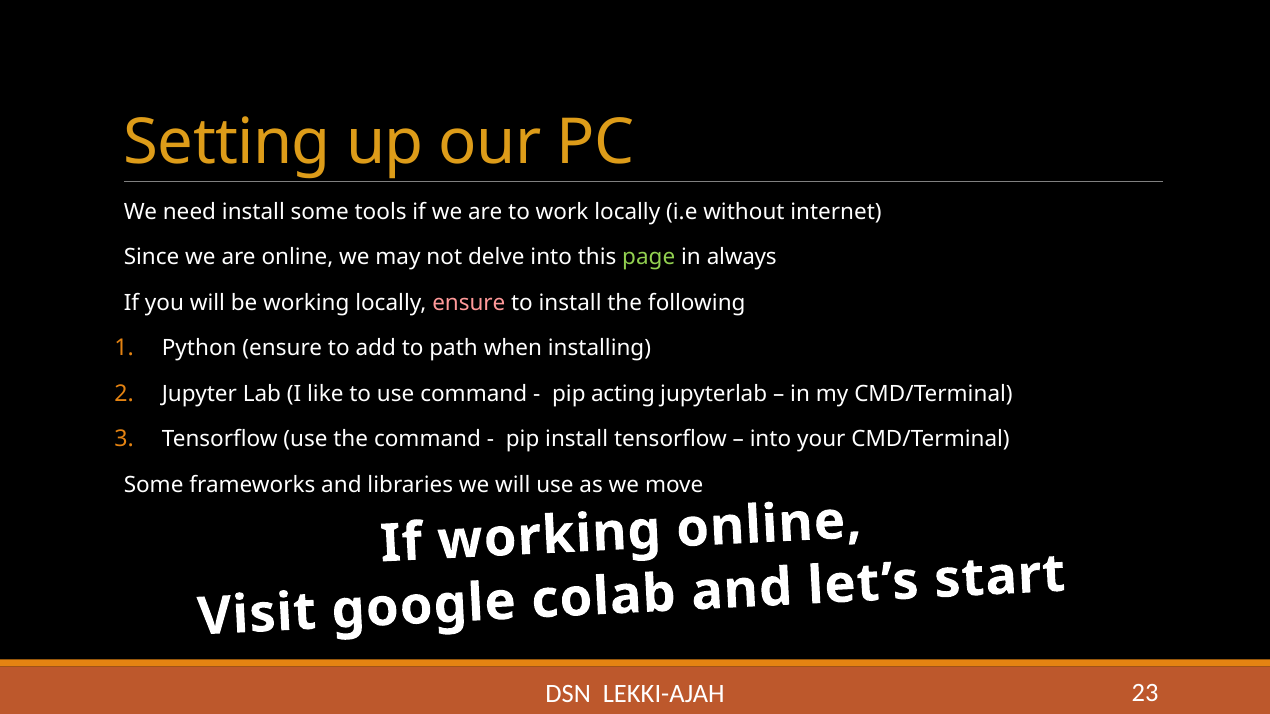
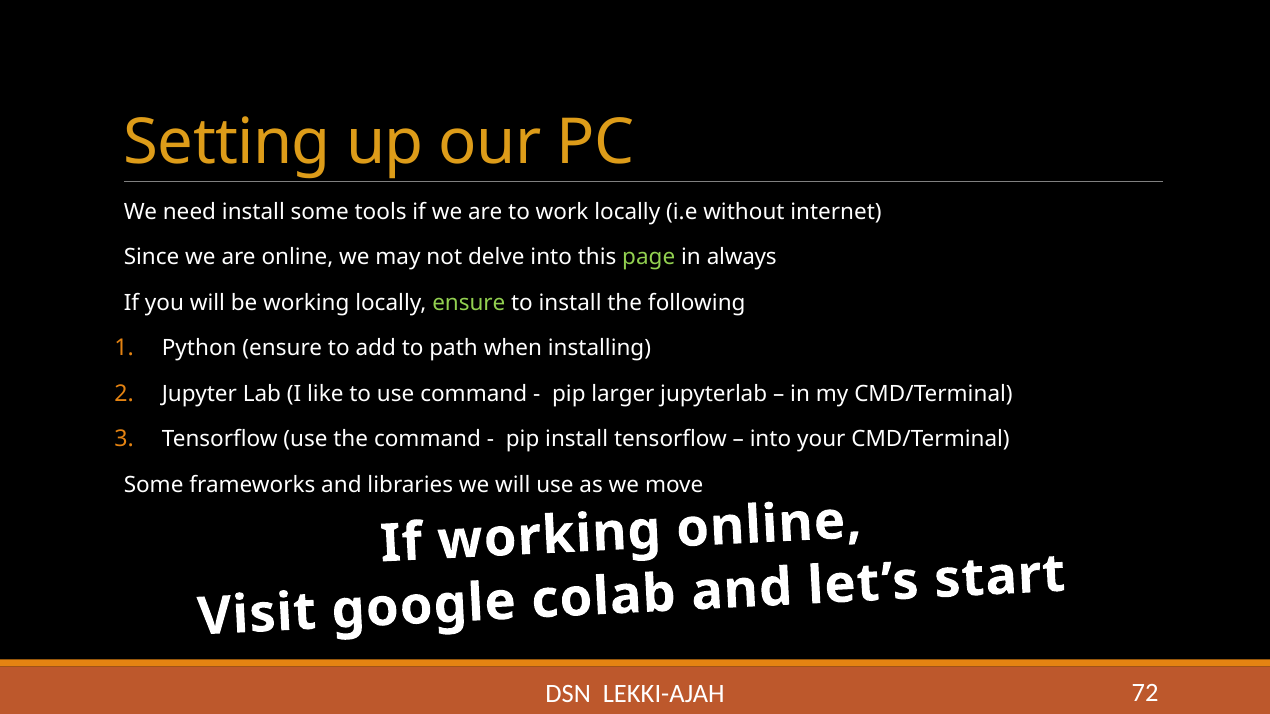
ensure colour: pink -> light green (469, 303)
acting: acting -> larger (623, 394)
23: 23 -> 72 (1145, 693)
